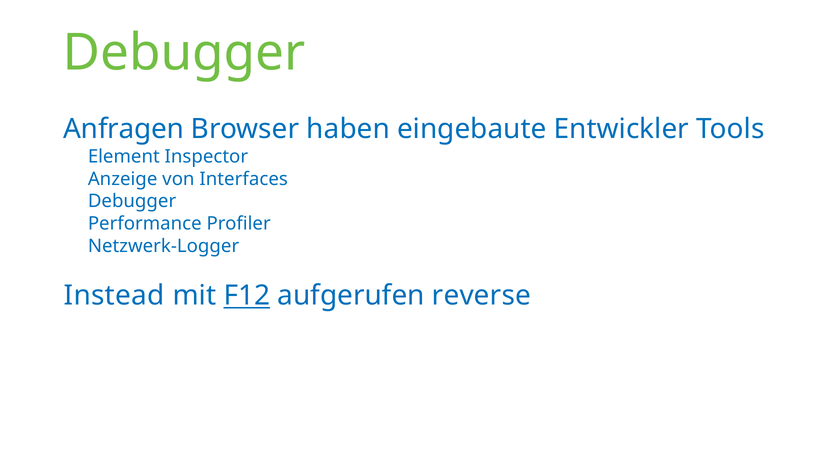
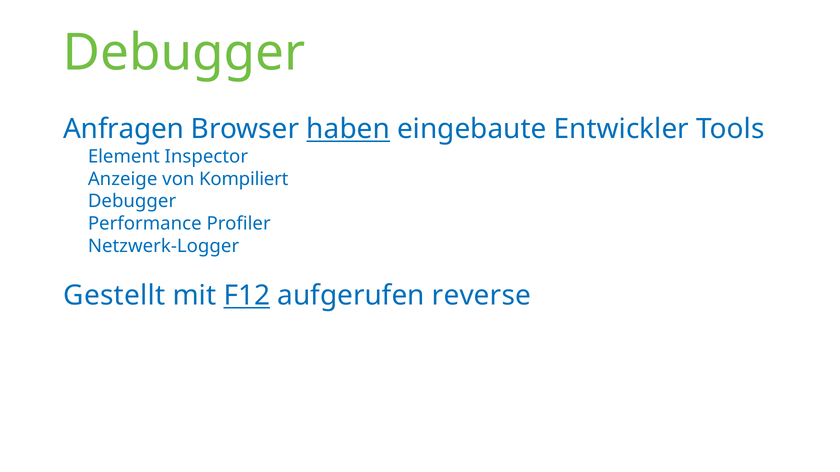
haben underline: none -> present (348, 129)
Interfaces: Interfaces -> Kompiliert (244, 179)
Instead: Instead -> Gestellt (114, 296)
